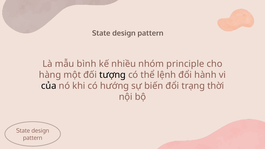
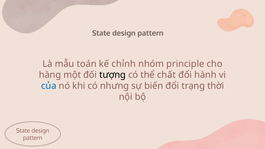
bình: bình -> toán (87, 64)
nhiều: nhiều -> chỉnh (124, 64)
lệnh: lệnh -> chất (166, 75)
của colour: black -> blue (49, 86)
hướng: hướng -> nhưng (115, 86)
